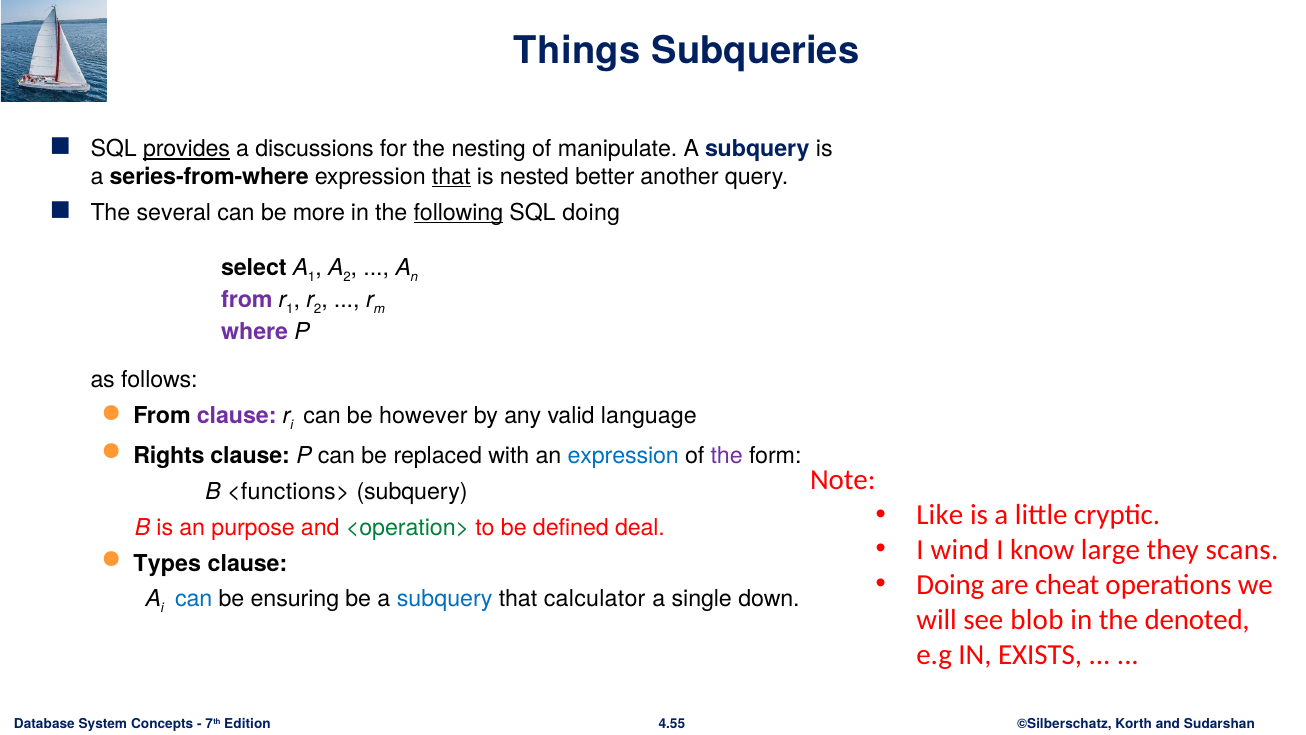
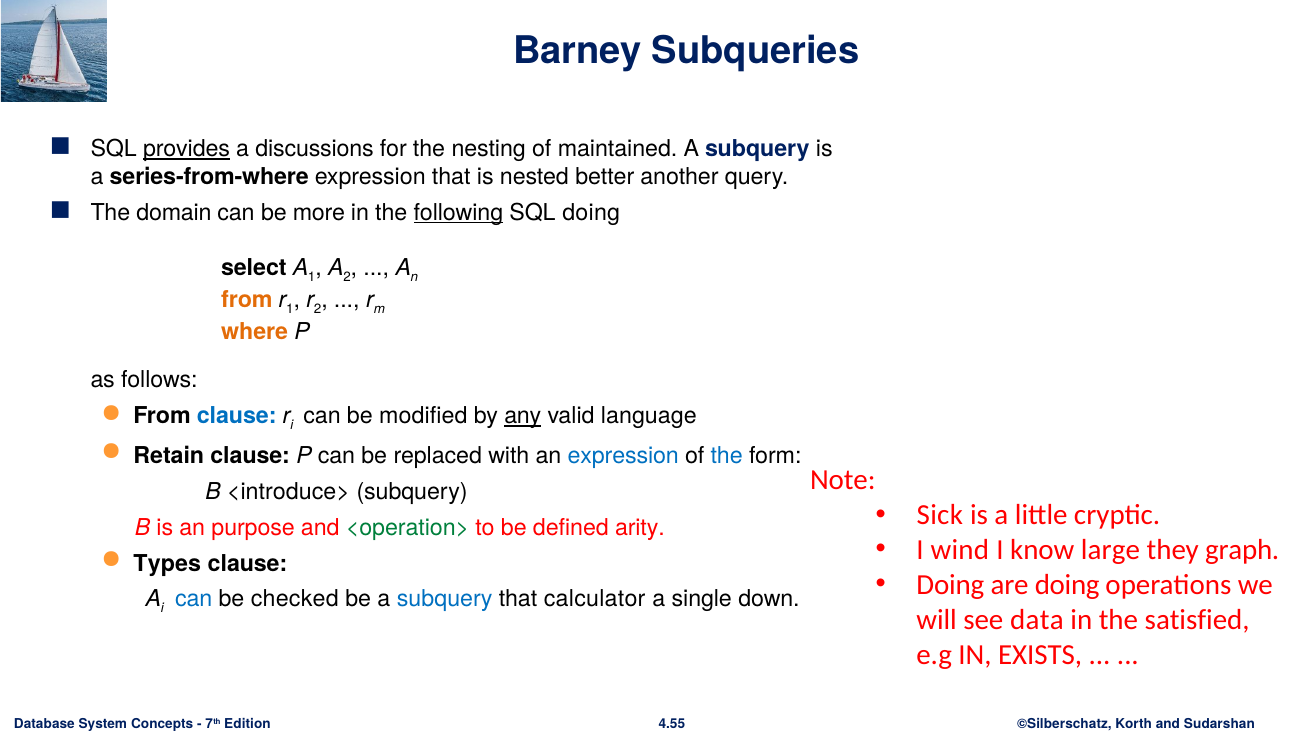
Things: Things -> Barney (578, 51)
manipulate: manipulate -> maintained (618, 149)
that underline: present -> none (451, 177)
several: several -> domain (174, 213)
from colour: purple -> orange (247, 300)
where colour: purple -> orange (255, 331)
clause colour: purple -> blue (237, 416)
however: however -> modified (423, 416)
any underline: none -> present (523, 416)
Rights: Rights -> Retain (169, 456)
the colour: purple -> blue (727, 456)
<functions>: <functions> -> <introduce> (288, 491)
Like: Like -> Sick (940, 515)
deal: deal -> arity (640, 527)
scans: scans -> graph (1242, 550)
are cheat: cheat -> doing (1067, 585)
ensuring: ensuring -> checked (295, 599)
blob: blob -> data (1037, 619)
denoted: denoted -> satisfied (1197, 619)
